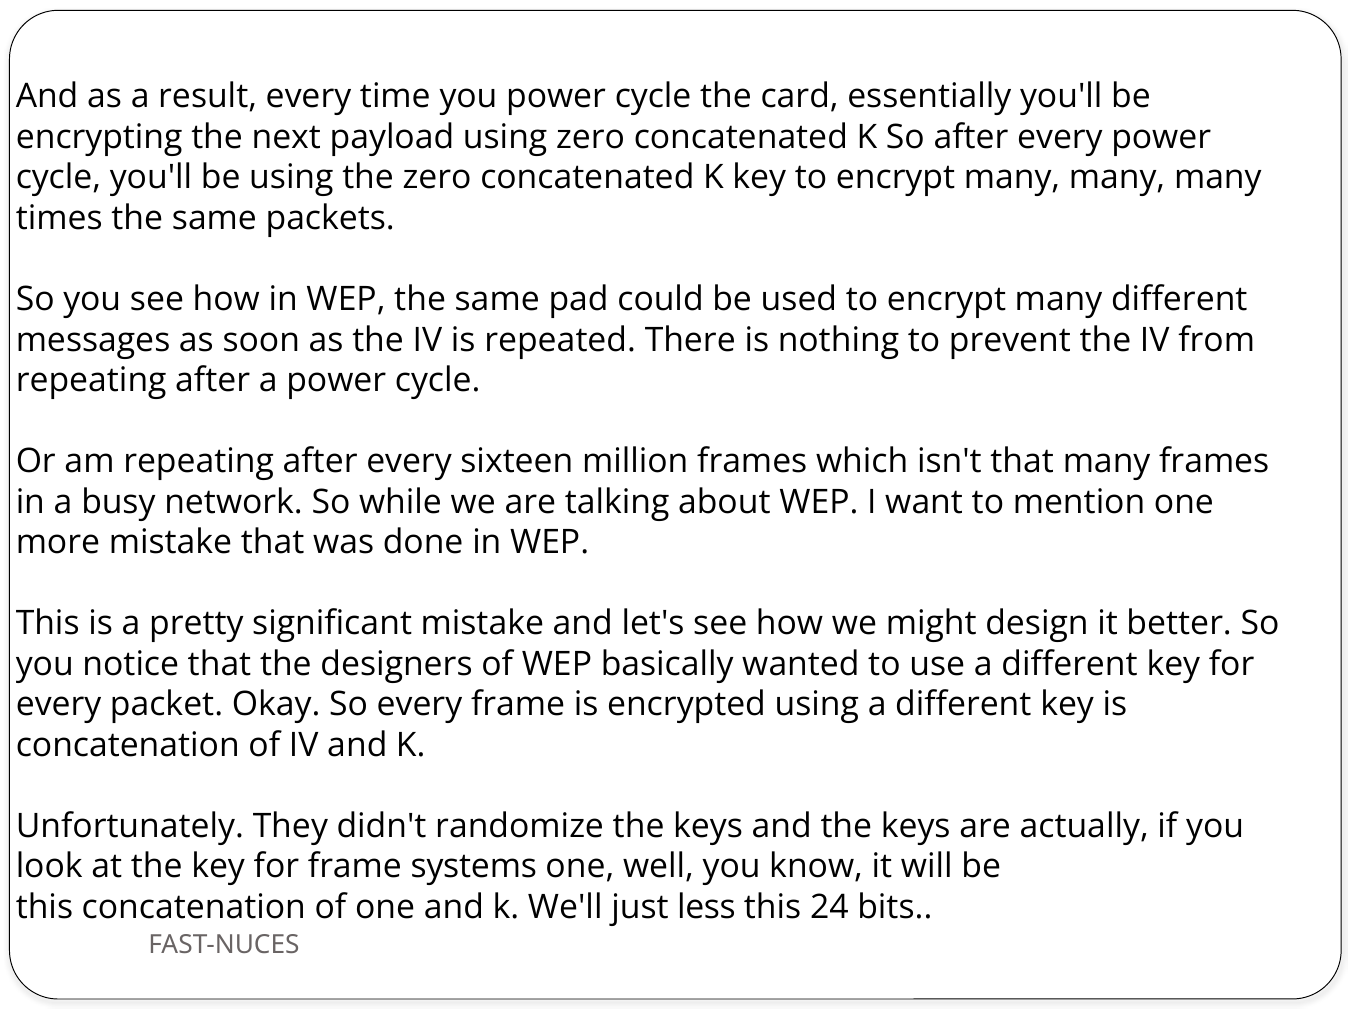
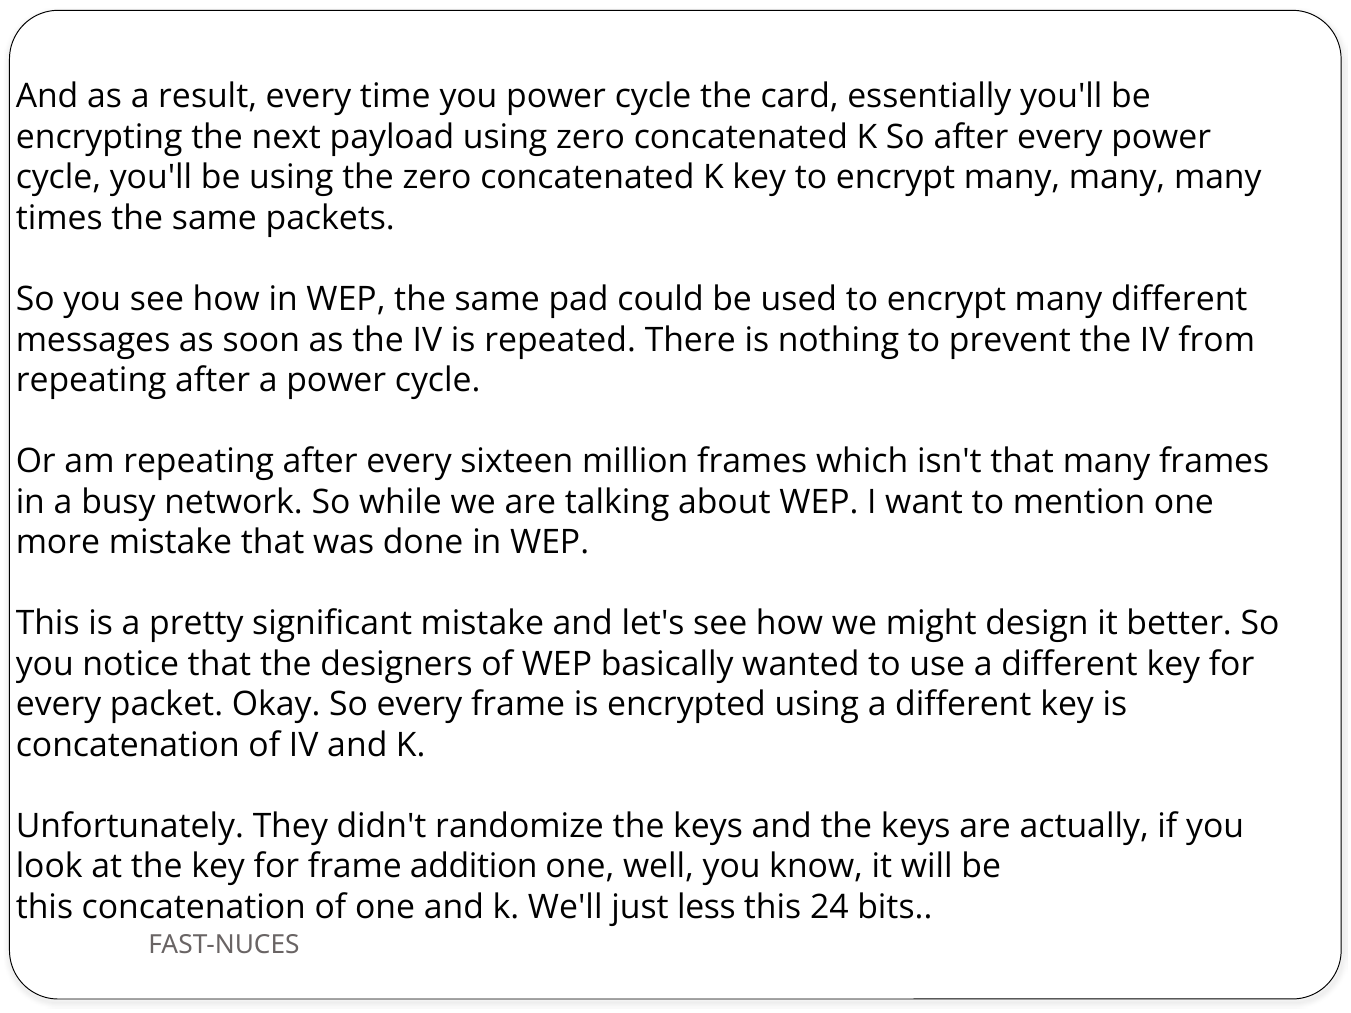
systems: systems -> addition (474, 867)
